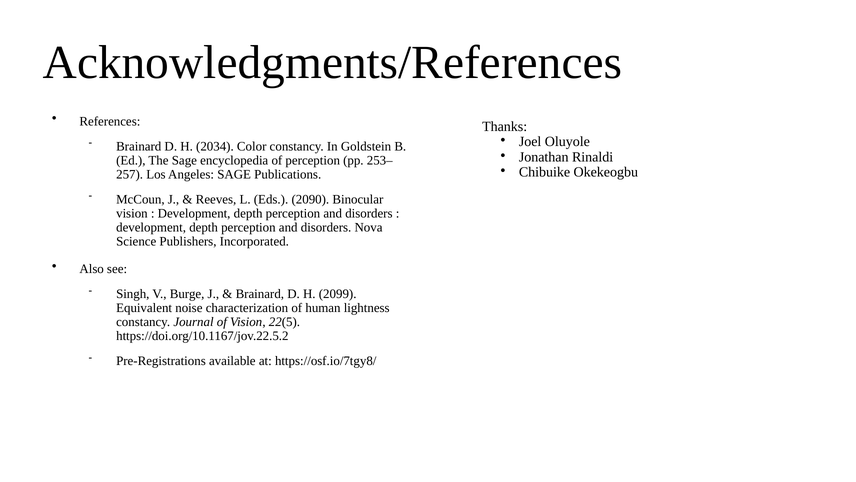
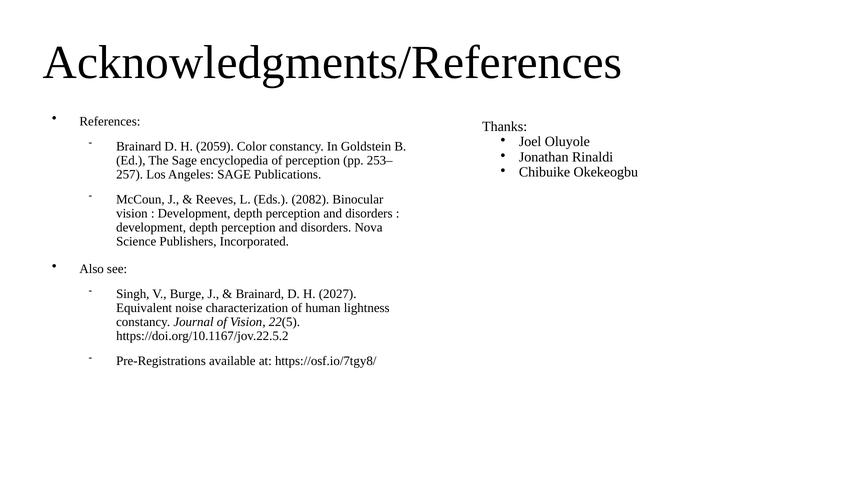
2034: 2034 -> 2059 (215, 146)
2090: 2090 -> 2082 (310, 199)
2099: 2099 -> 2027 (338, 294)
